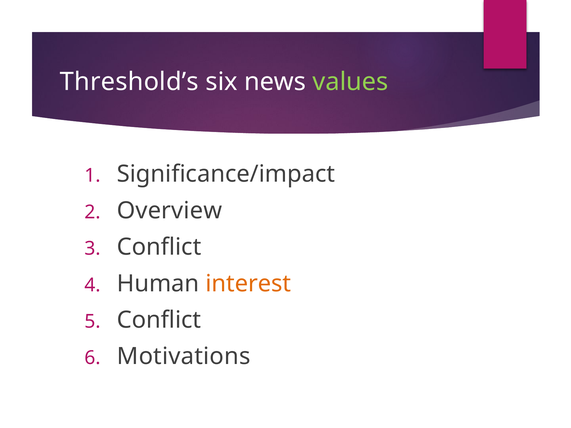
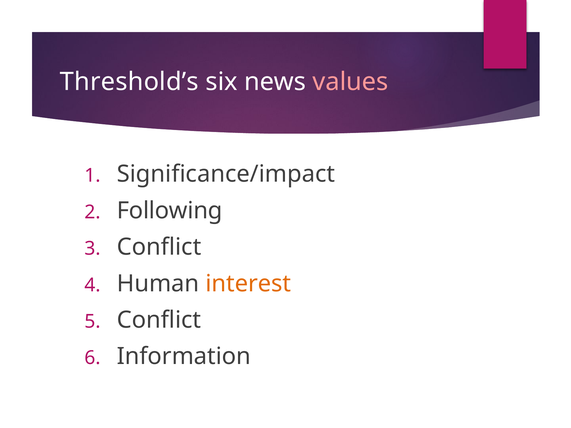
values colour: light green -> pink (350, 82)
Overview: Overview -> Following (170, 211)
Motivations: Motivations -> Information (184, 357)
